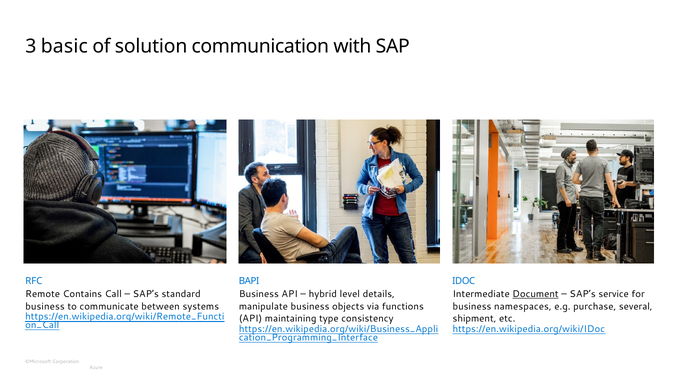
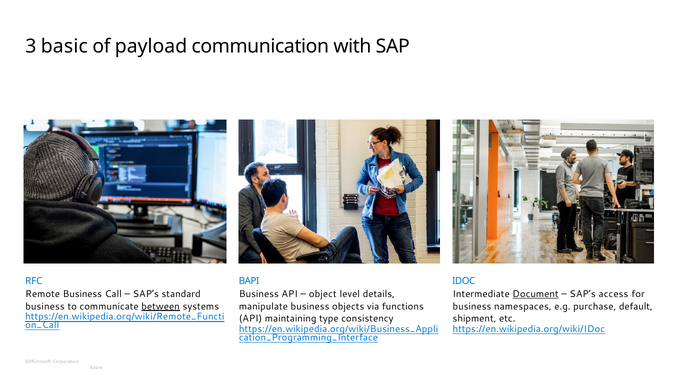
solution: solution -> payload (151, 46)
Remote Contains: Contains -> Business (82, 294)
hybrid: hybrid -> object (323, 294)
service: service -> access (614, 294)
between underline: none -> present (161, 306)
several: several -> default (636, 306)
